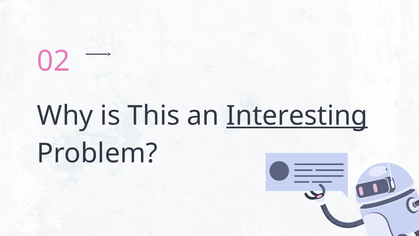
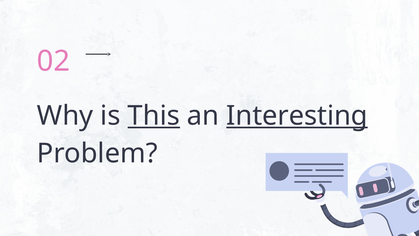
This underline: none -> present (154, 116)
